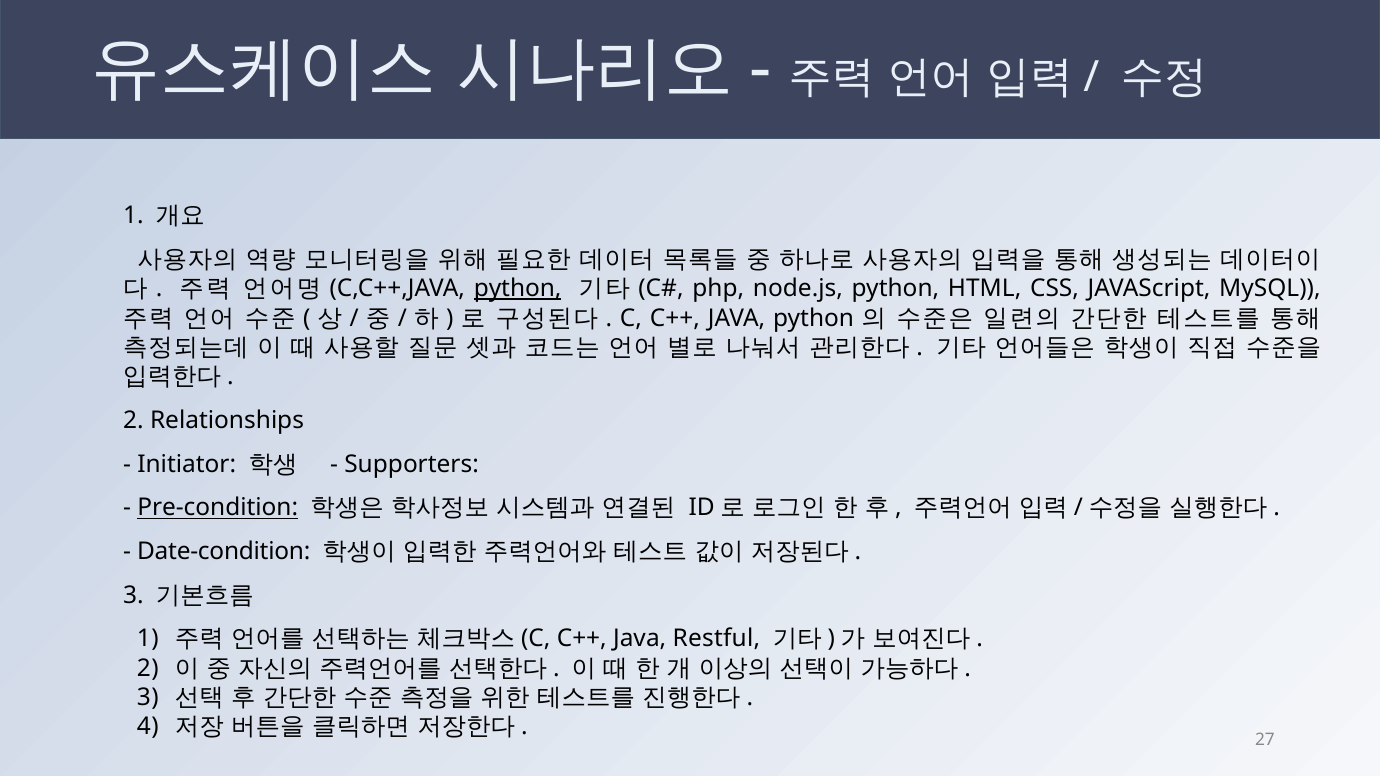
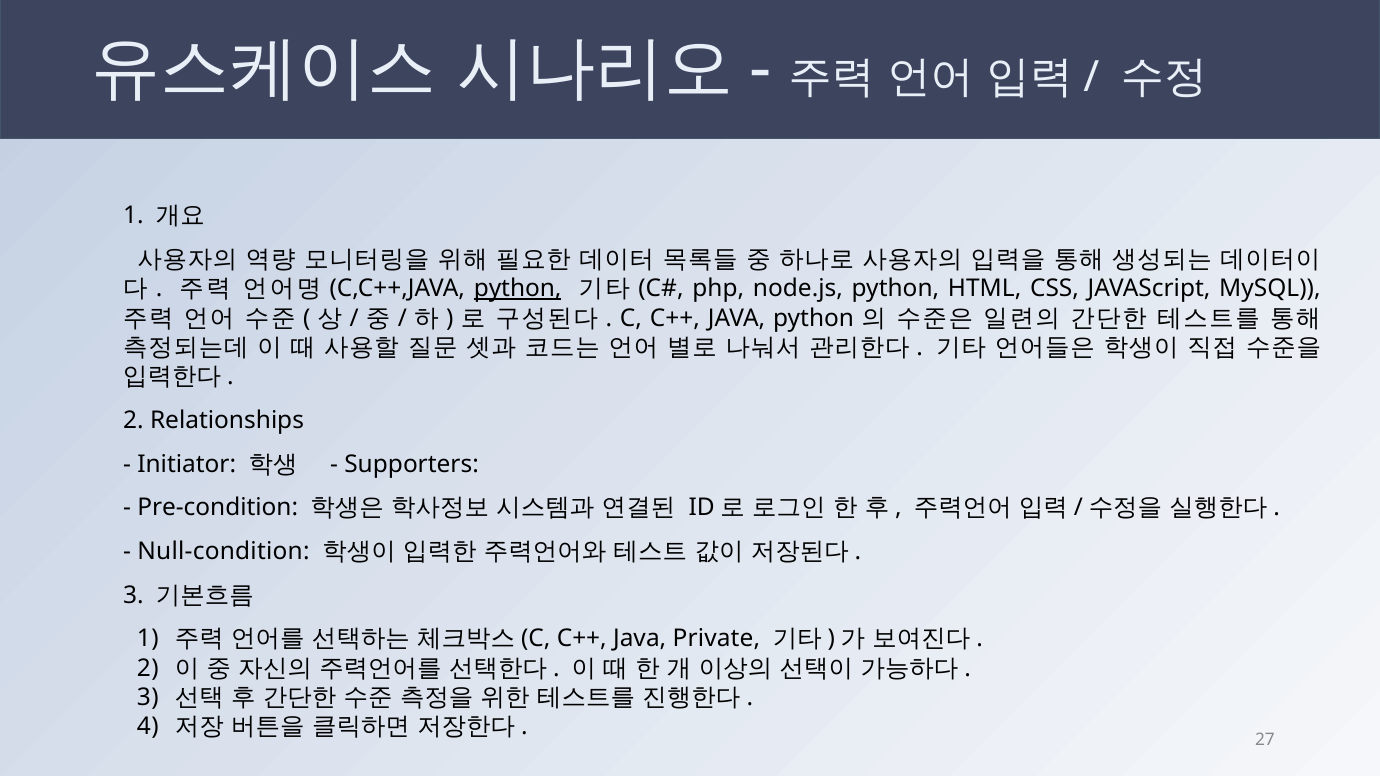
Pre-condition underline: present -> none (218, 508)
Date-condition: Date-condition -> Null-condition (223, 552)
Restful: Restful -> Private (716, 639)
